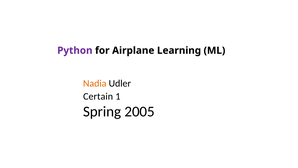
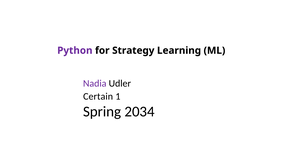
Airplane: Airplane -> Strategy (133, 50)
Nadia colour: orange -> purple (95, 83)
2005: 2005 -> 2034 (140, 111)
